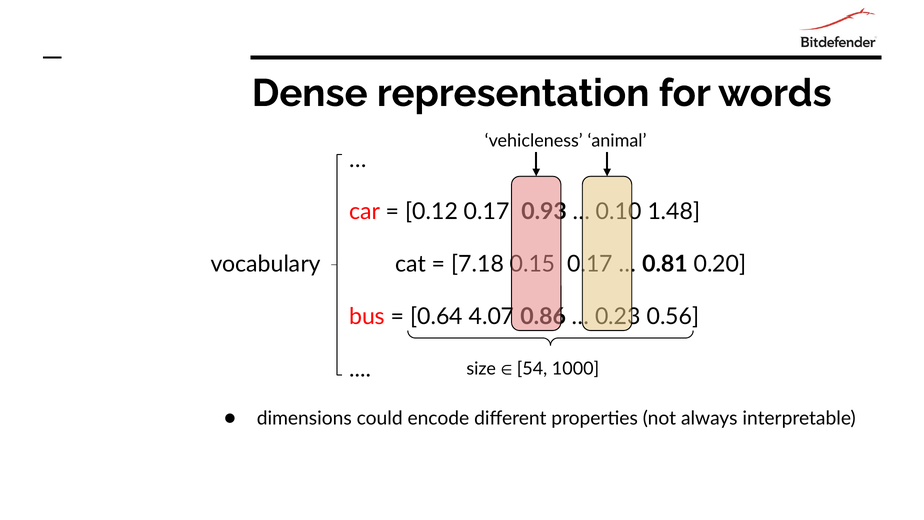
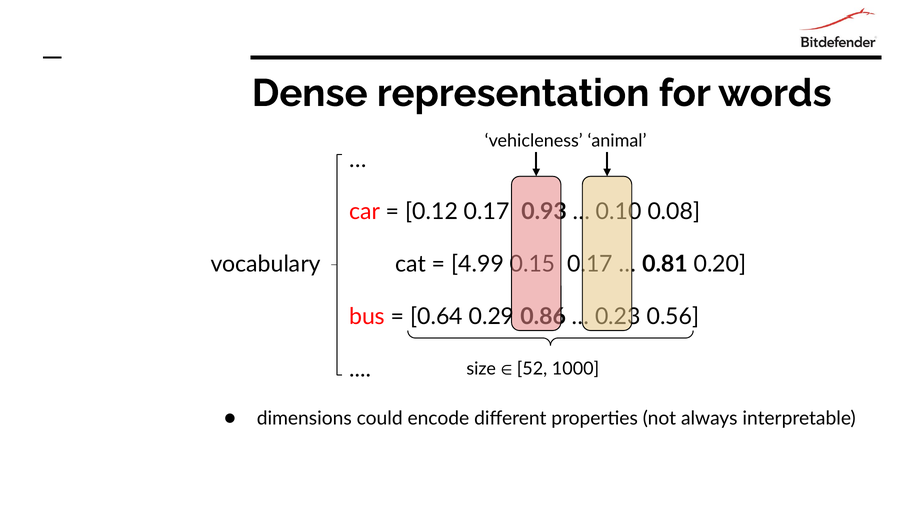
1.48: 1.48 -> 0.08 (674, 212)
7.18: 7.18 -> 4.99 (478, 264)
4.07: 4.07 -> 0.29 (492, 316)
54: 54 -> 52 (532, 369)
